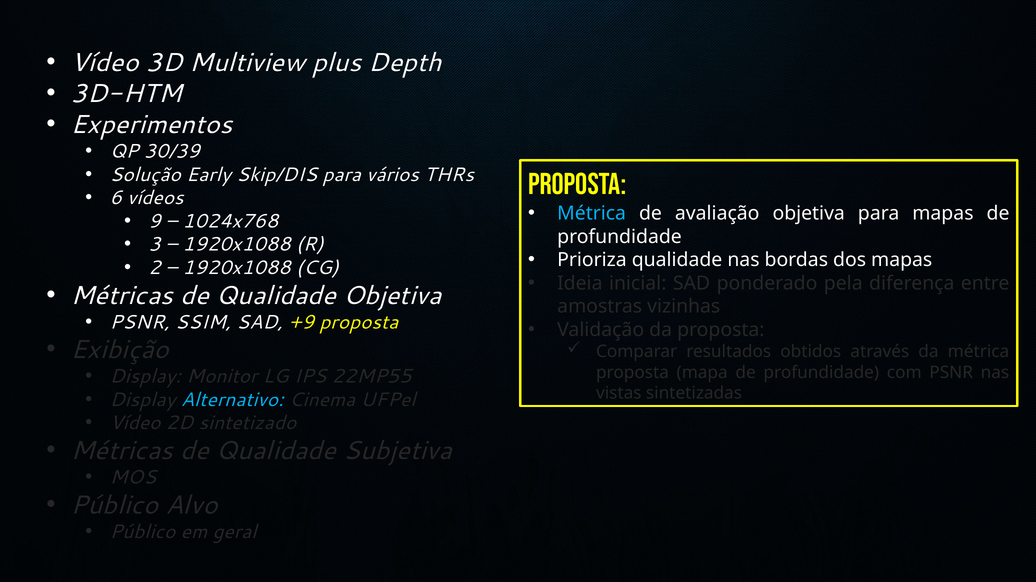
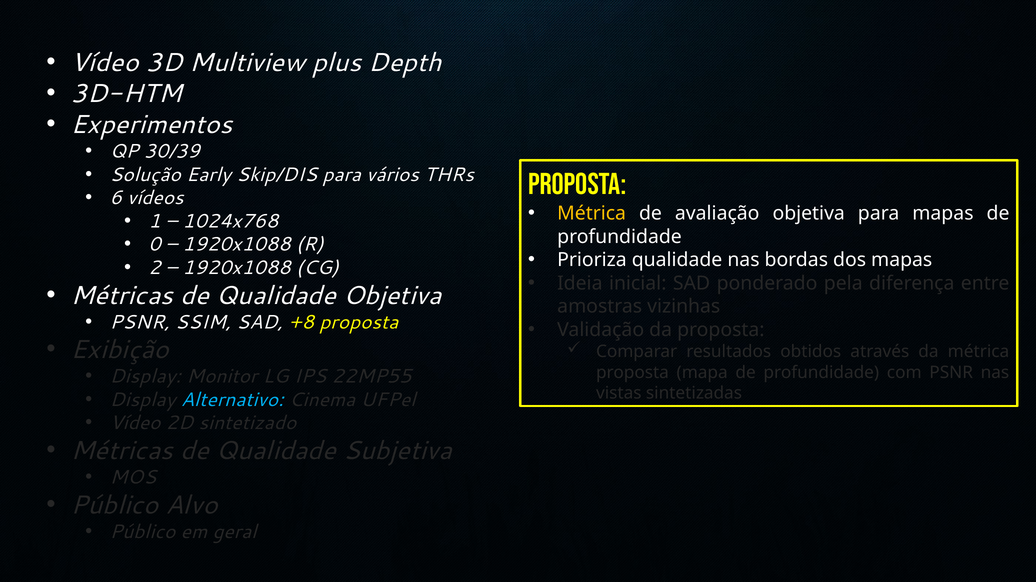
Métrica colour: light blue -> yellow (592, 214)
9: 9 -> 1 (155, 222)
3: 3 -> 0 (155, 245)
+9: +9 -> +8 (301, 323)
